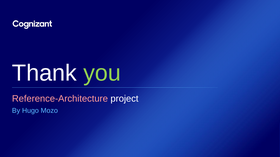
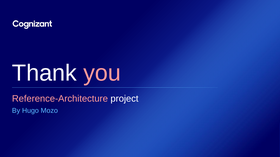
you colour: light green -> pink (102, 73)
